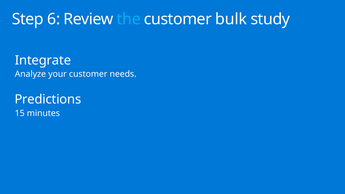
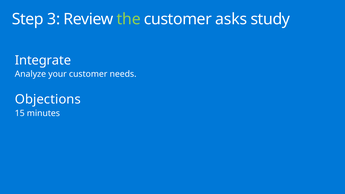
6: 6 -> 3 (54, 19)
the colour: light blue -> light green (129, 19)
bulk: bulk -> asks (231, 19)
Predictions: Predictions -> Objections (48, 99)
